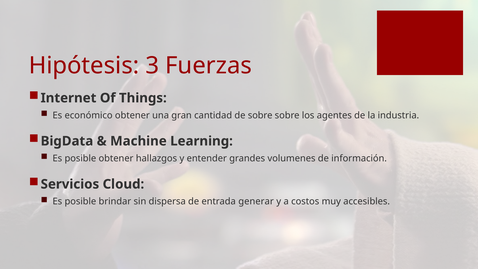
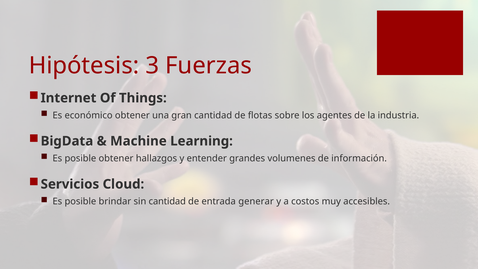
de sobre: sobre -> flotas (260, 115)
sin dispersa: dispersa -> cantidad (167, 201)
